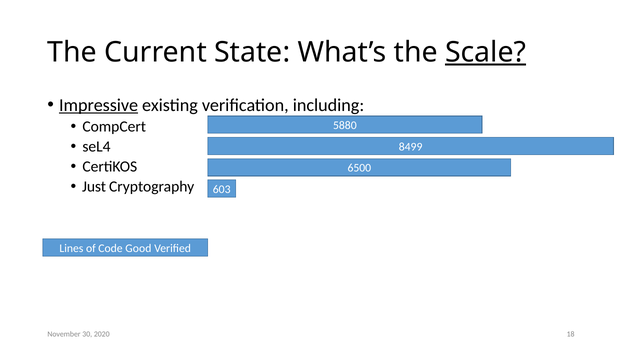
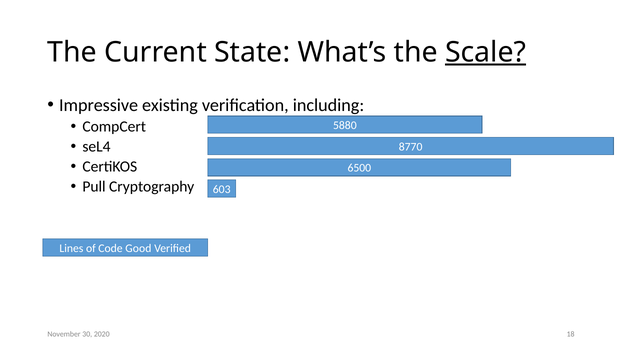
Impressive underline: present -> none (99, 105)
8499: 8499 -> 8770 (411, 147)
Just: Just -> Pull (94, 187)
